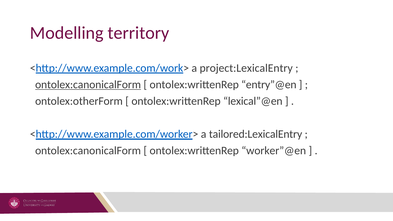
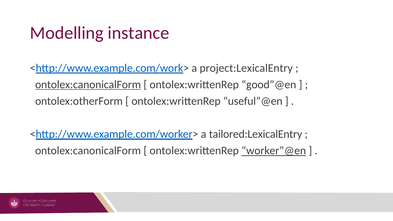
territory: territory -> instance (138, 33)
entry”@en: entry”@en -> good”@en (269, 85)
lexical”@en: lexical”@en -> useful”@en (253, 101)
worker”@en underline: none -> present (274, 151)
